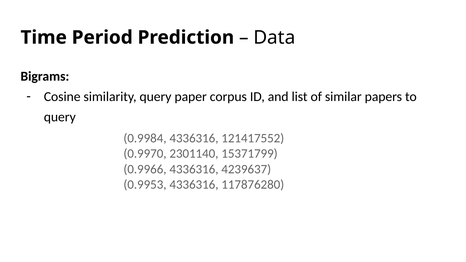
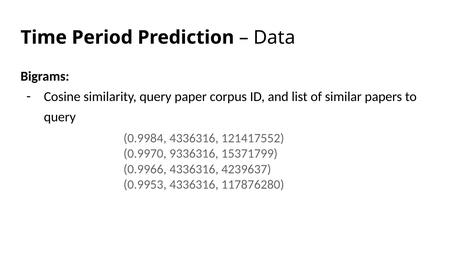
2301140: 2301140 -> 9336316 (194, 154)
